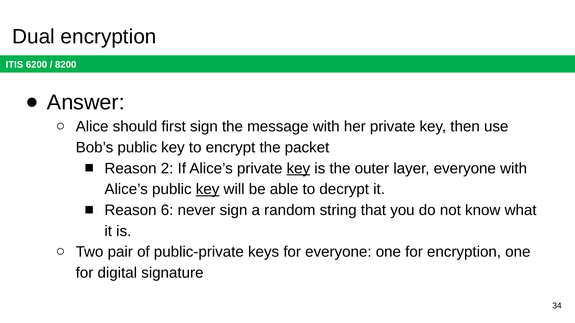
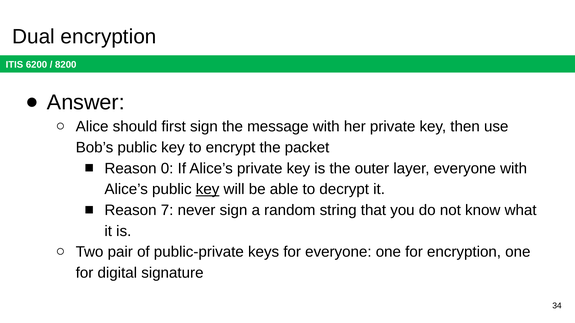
2: 2 -> 0 (167, 169)
key underline: present -> none (298, 169)
6: 6 -> 7 (167, 210)
